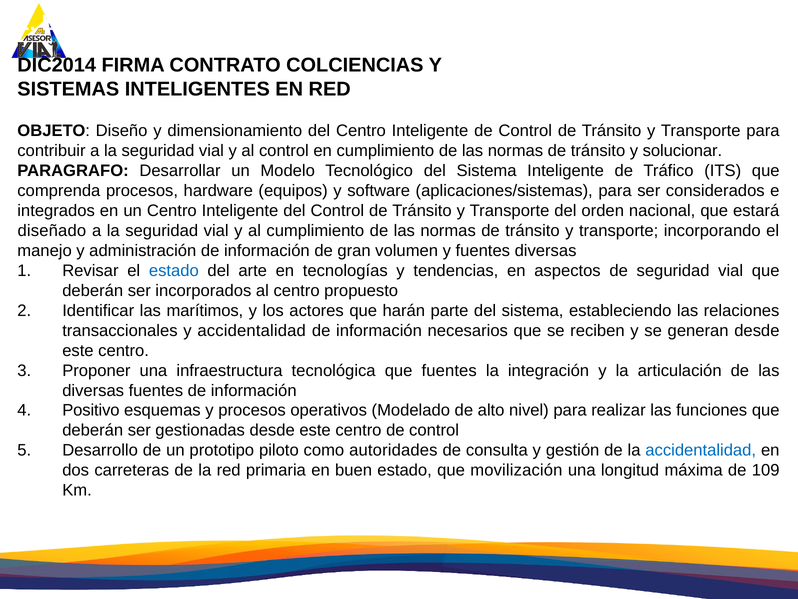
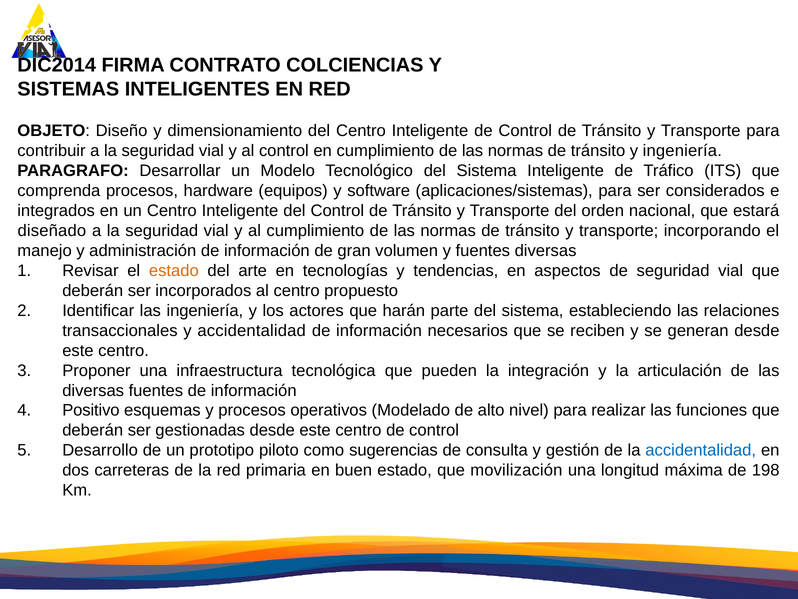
y solucionar: solucionar -> ingeniería (682, 151)
estado colour: blue -> orange (174, 270)
las marítimos: marítimos -> ingeniería (205, 310)
que fuentes: fuentes -> pueden (449, 370)
autoridades: autoridades -> sugerencias (393, 450)
109: 109 -> 198 (766, 470)
